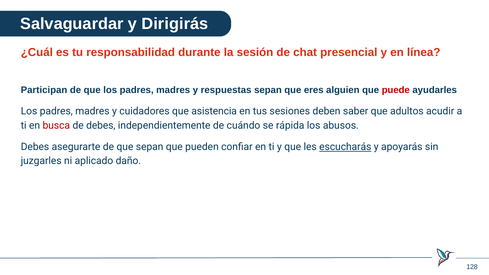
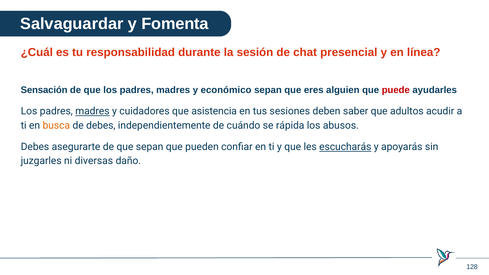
Dirigirás: Dirigirás -> Fomenta (175, 24)
Participan: Participan -> Sensación (44, 90)
respuestas: respuestas -> económico (226, 90)
madres underline: none -> present (92, 111)
busca colour: red -> orange (56, 125)
aplicado: aplicado -> diversas (94, 161)
